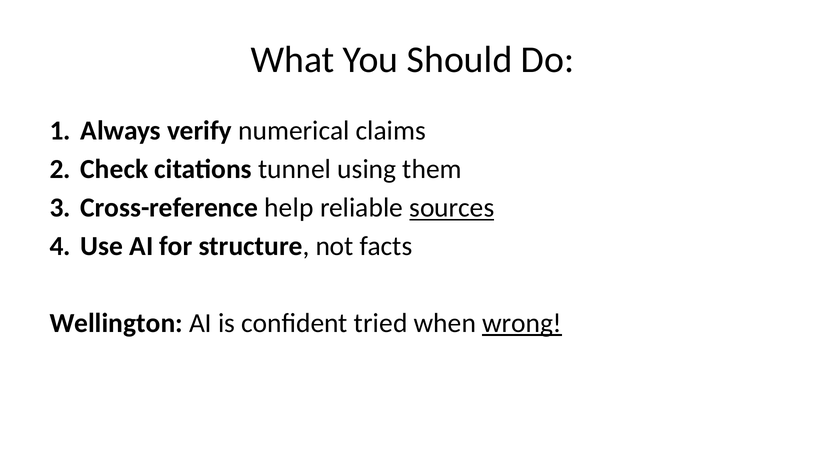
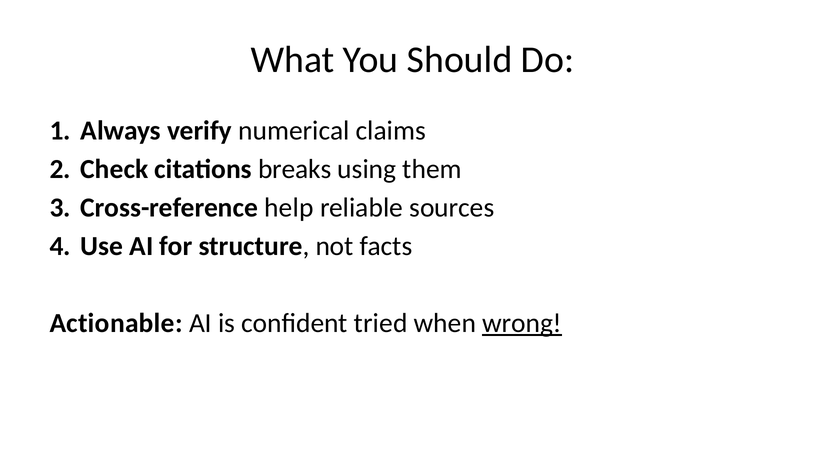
tunnel: tunnel -> breaks (295, 169)
sources underline: present -> none (452, 208)
Wellington: Wellington -> Actionable (116, 323)
